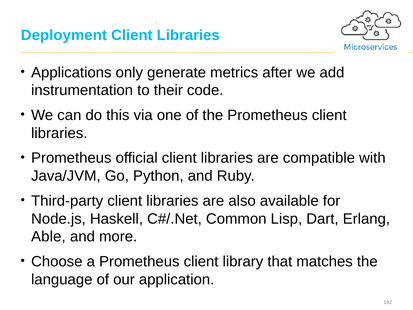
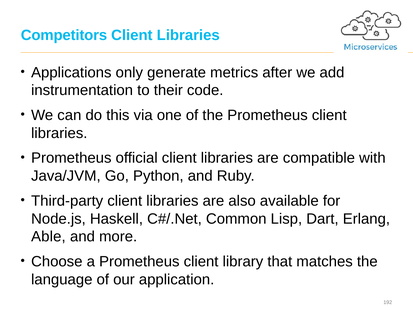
Deployment: Deployment -> Competitors (64, 35)
